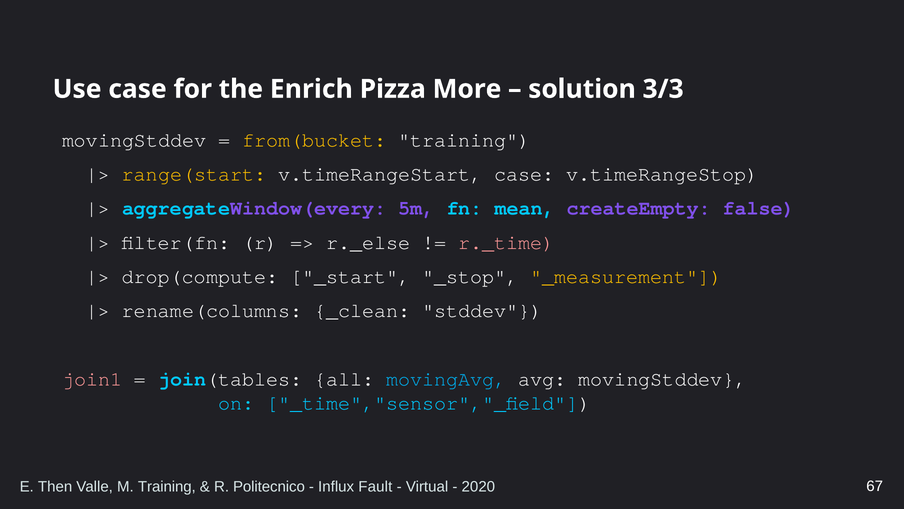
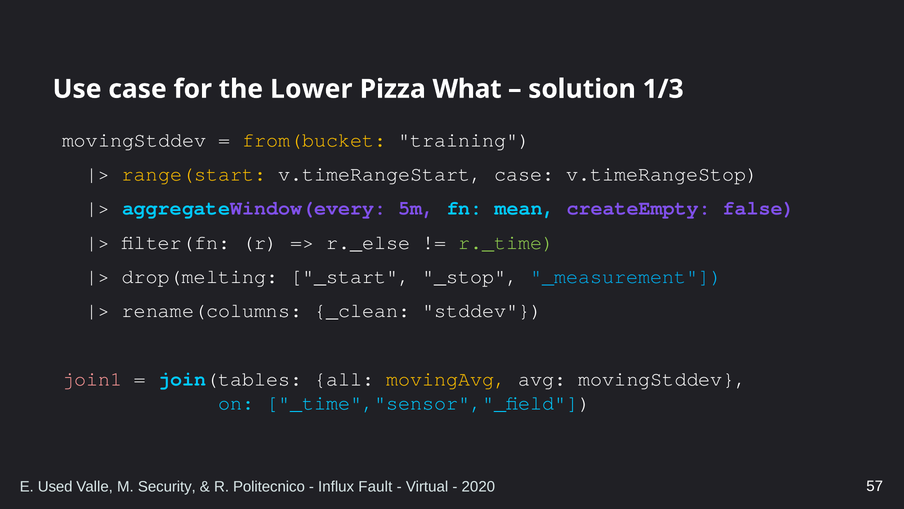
Enrich: Enrich -> Lower (311, 89)
More: More -> What (467, 89)
3/3: 3/3 -> 1/3 (663, 89)
r._time colour: pink -> light green (506, 242)
drop(compute: drop(compute -> drop(melting (200, 276)
_measurement colour: yellow -> light blue (626, 276)
movingAvg colour: light blue -> yellow (446, 379)
Then: Then -> Used (55, 486)
M Training: Training -> Security (167, 486)
67: 67 -> 57 (875, 486)
